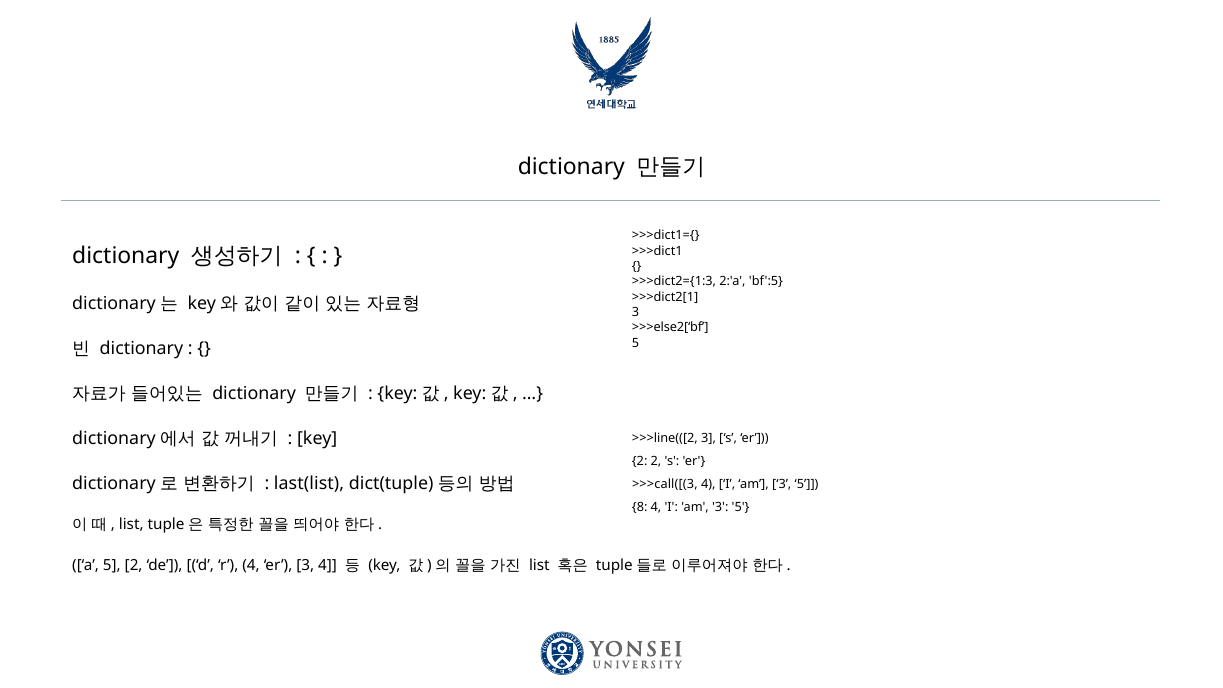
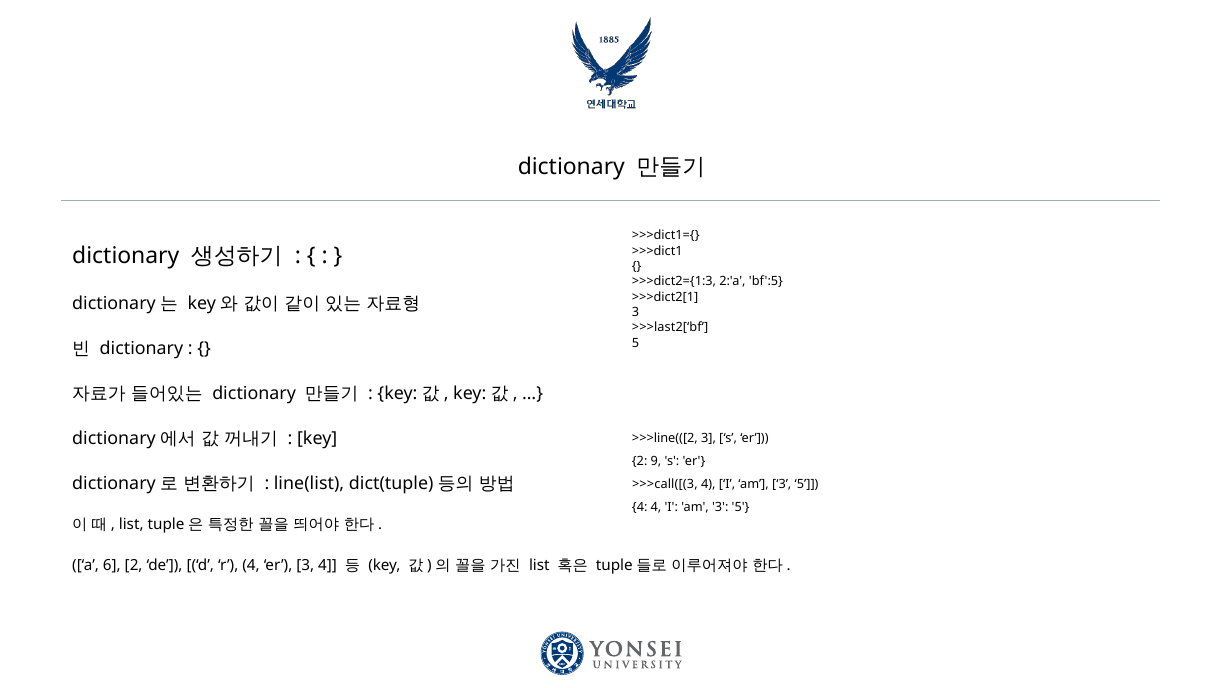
>>>else2[‘bf: >>>else2[‘bf -> >>>last2[‘bf (670, 328)
2 2: 2 -> 9 (656, 461)
last(list: last(list -> line(list (309, 483)
8: 8 -> 4 (640, 507)
a 5: 5 -> 6 (112, 565)
